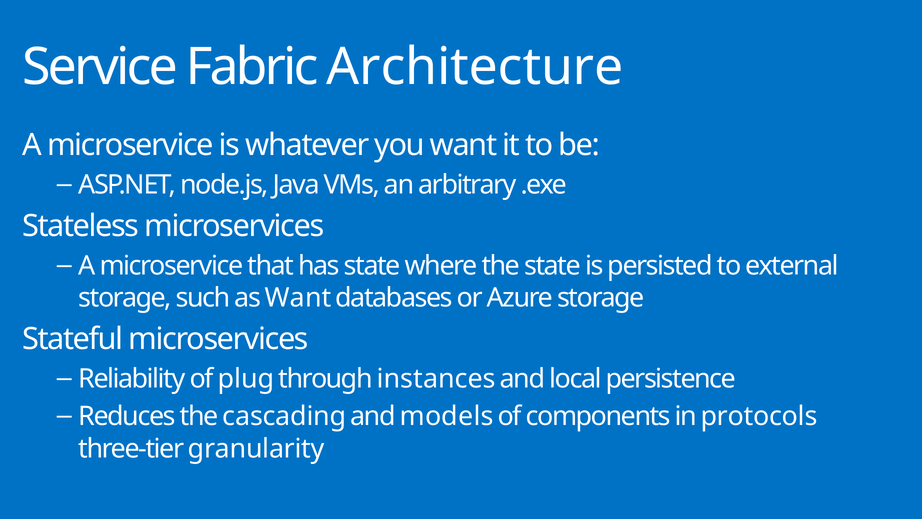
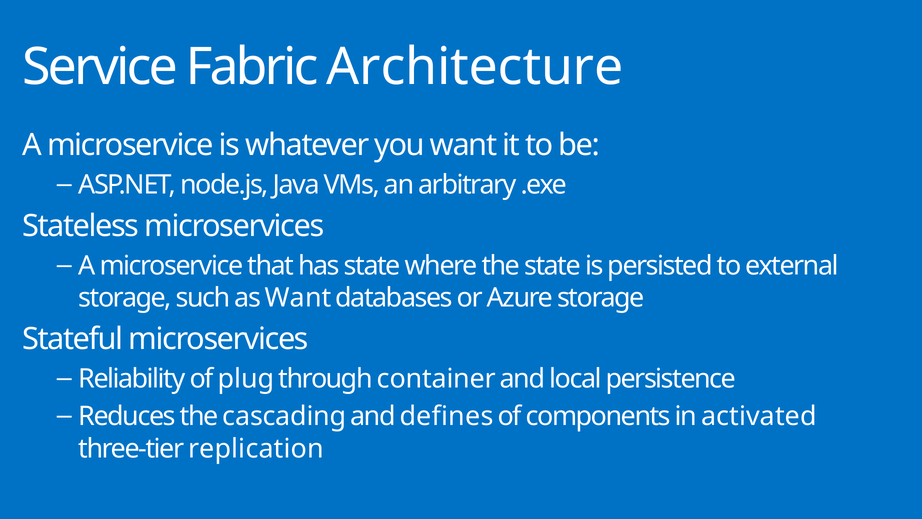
instances: instances -> container (436, 378)
models: models -> defines (447, 416)
protocols: protocols -> activated (759, 416)
granularity: granularity -> replication (256, 448)
